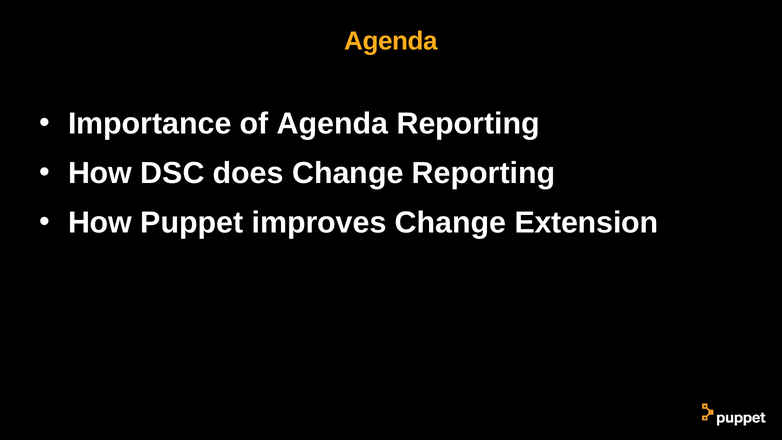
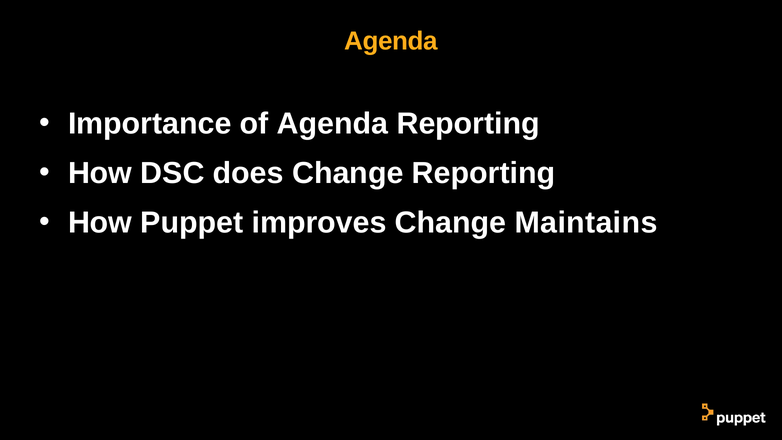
Extension: Extension -> Maintains (586, 223)
